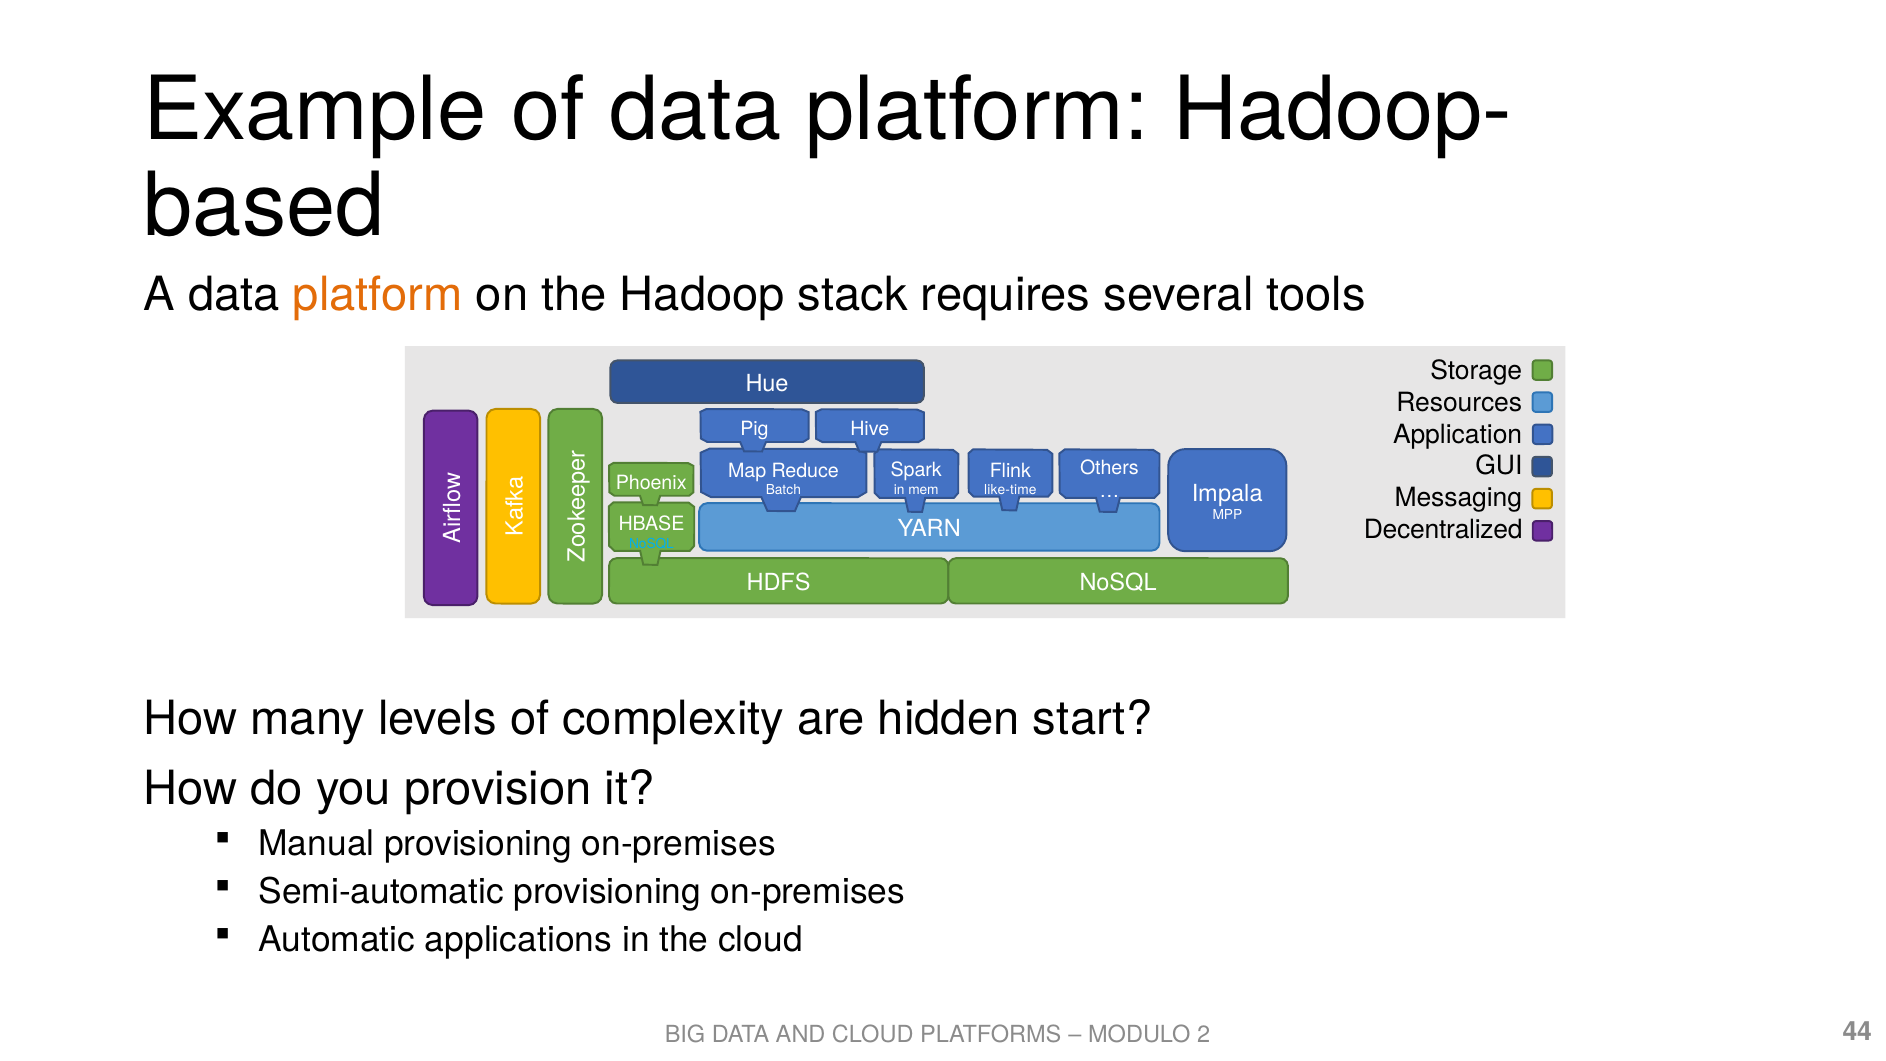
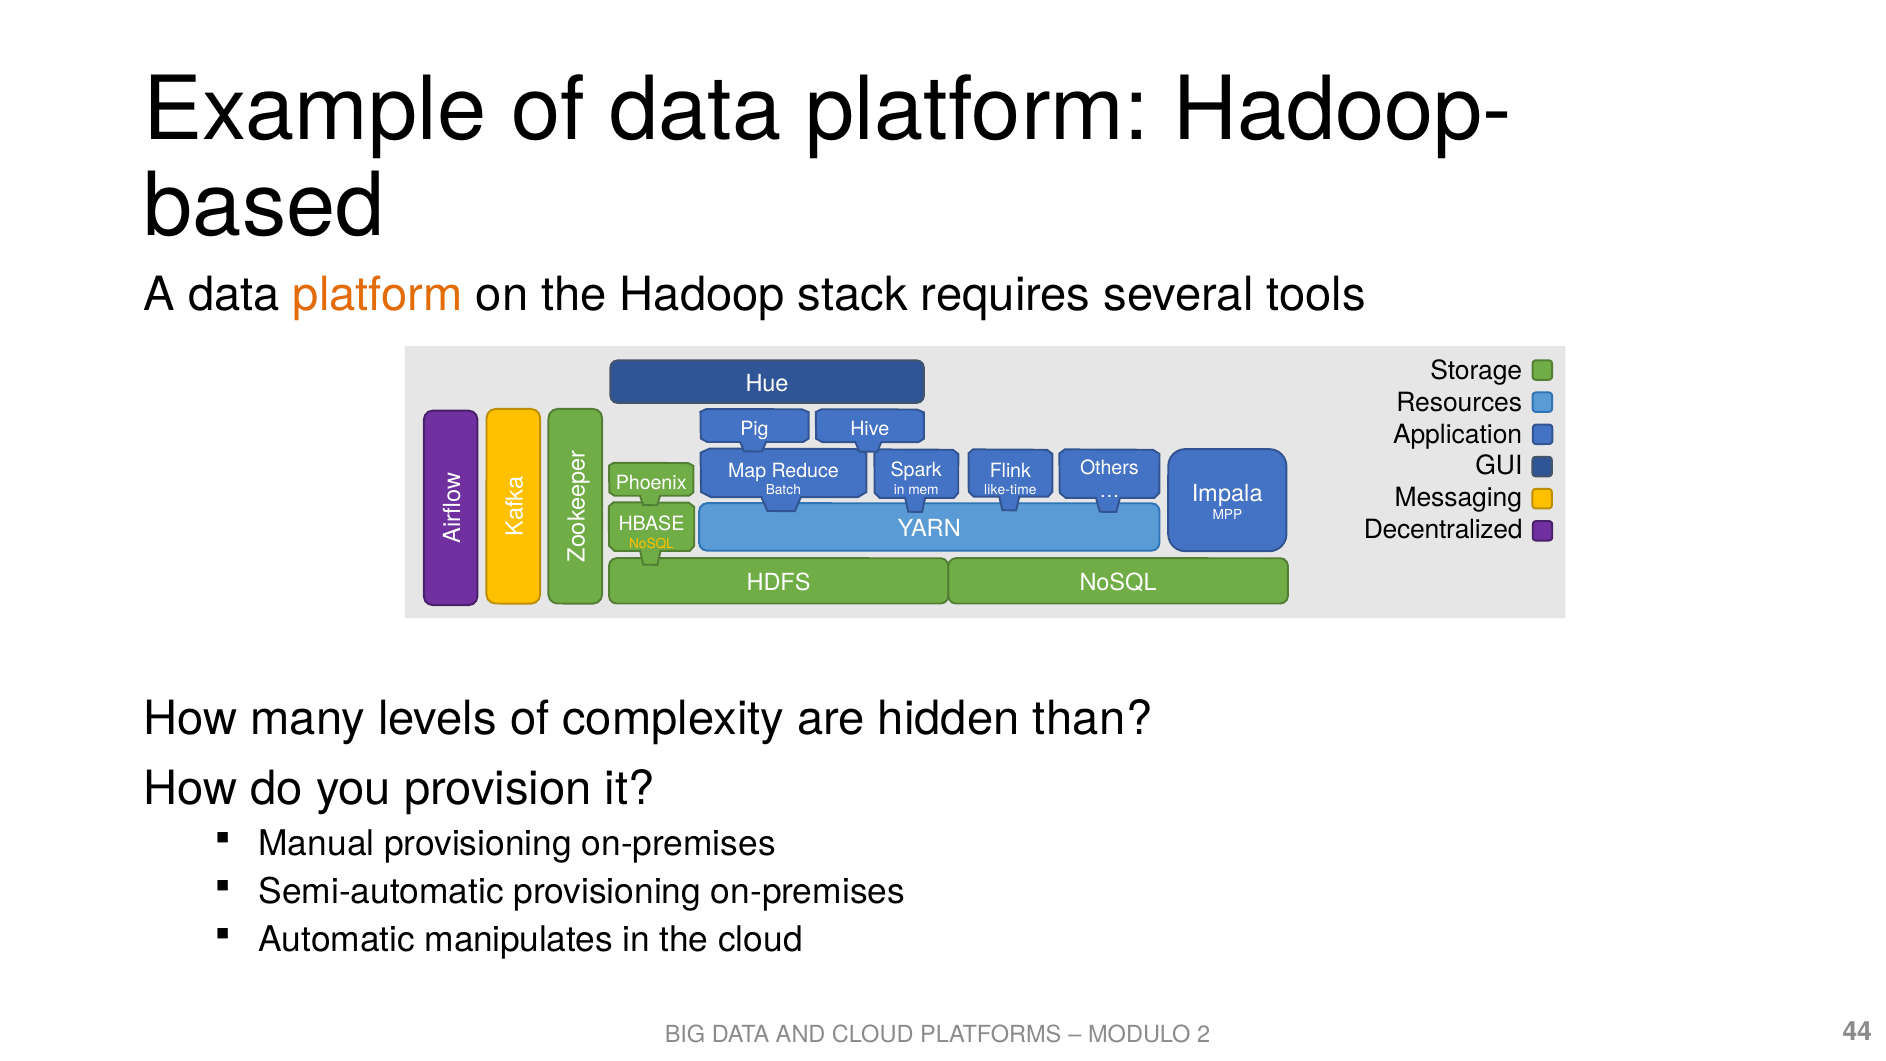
NoSQL colour: light blue -> yellow (651, 544)
start: start -> than (1092, 719)
applications: applications -> manipulates (519, 940)
